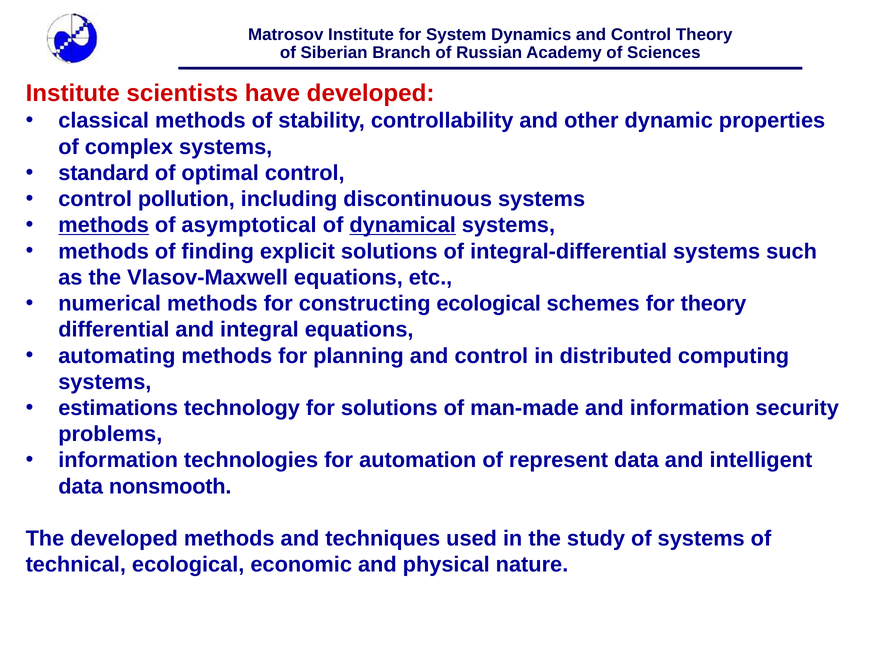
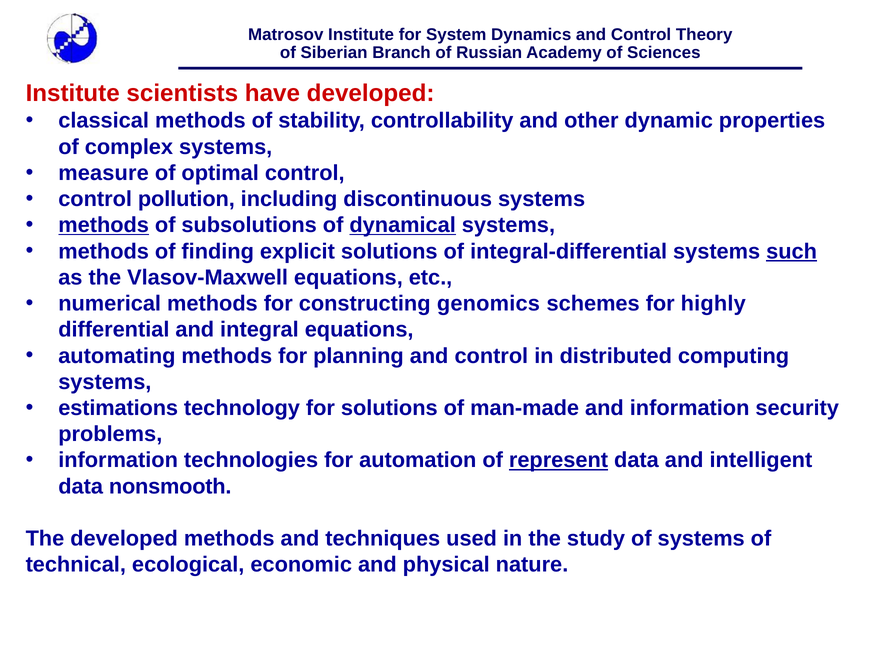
standard: standard -> measure (104, 173)
asymptotical: asymptotical -> subsolutions (249, 225)
such underline: none -> present (792, 251)
constructing ecological: ecological -> genomics (488, 304)
for theory: theory -> highly (713, 304)
represent underline: none -> present (558, 460)
